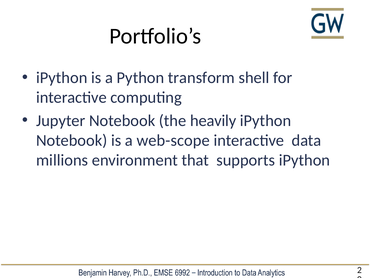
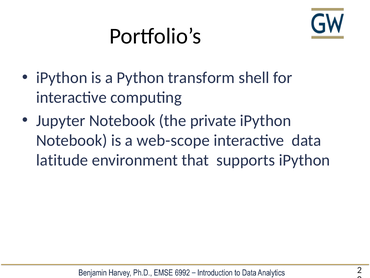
heavily: heavily -> private (213, 120)
millions: millions -> latitude (62, 160)
